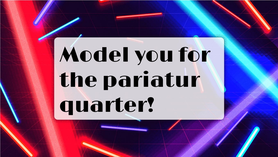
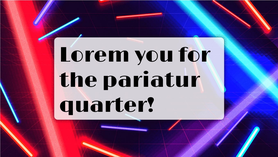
Model: Model -> Lorem (95, 55)
